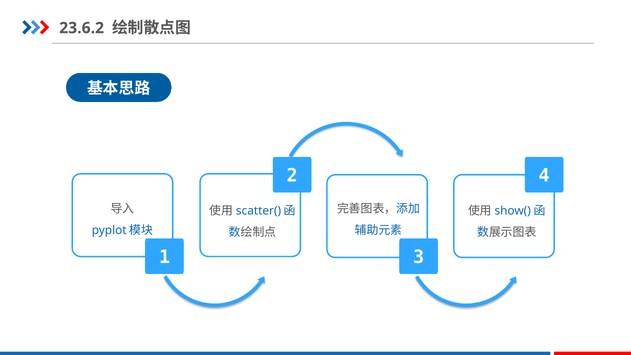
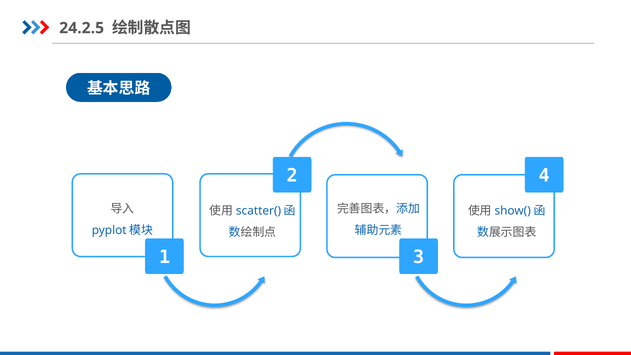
23.6.2: 23.6.2 -> 24.2.5 (82, 28)
